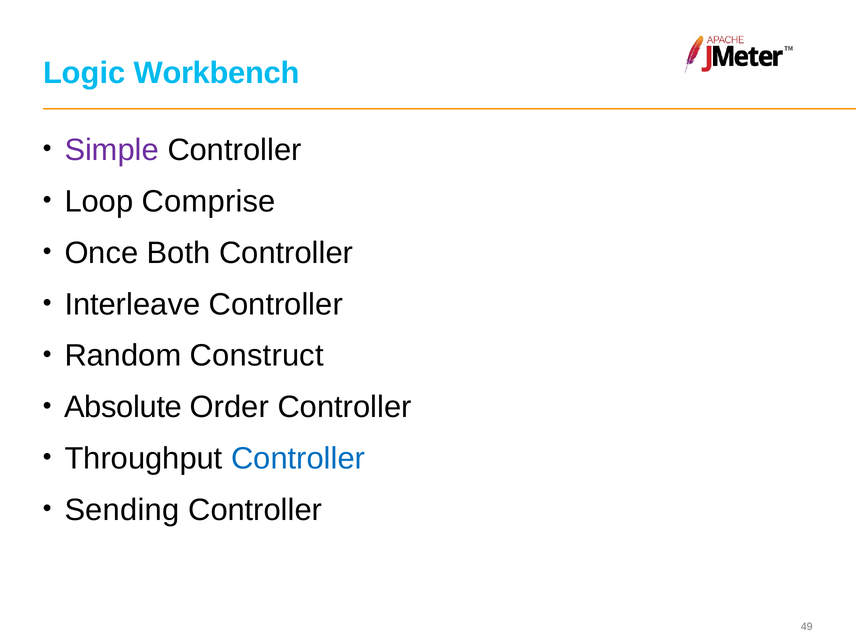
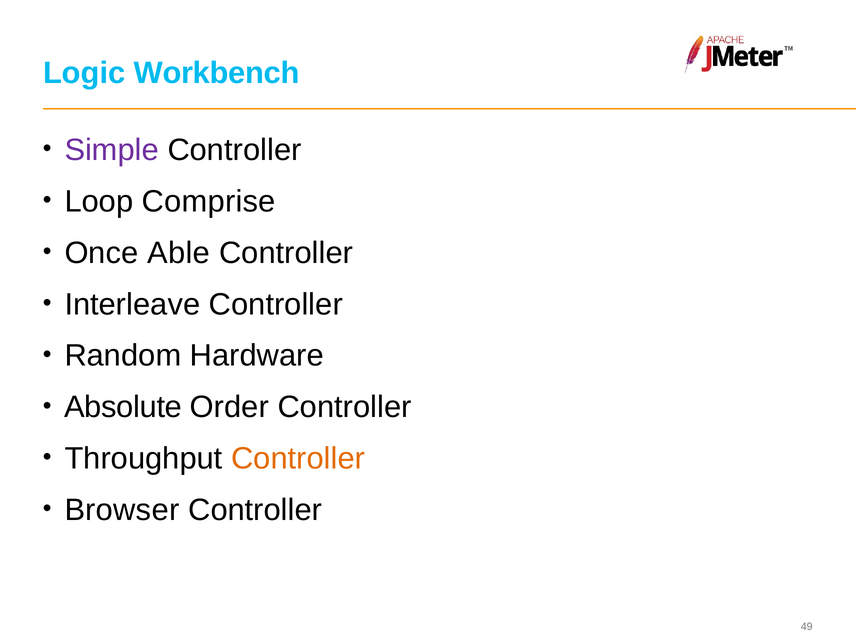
Both: Both -> Able (179, 253)
Construct: Construct -> Hardware (257, 356)
Controller colour: blue -> orange (298, 459)
Sending: Sending -> Browser (122, 510)
